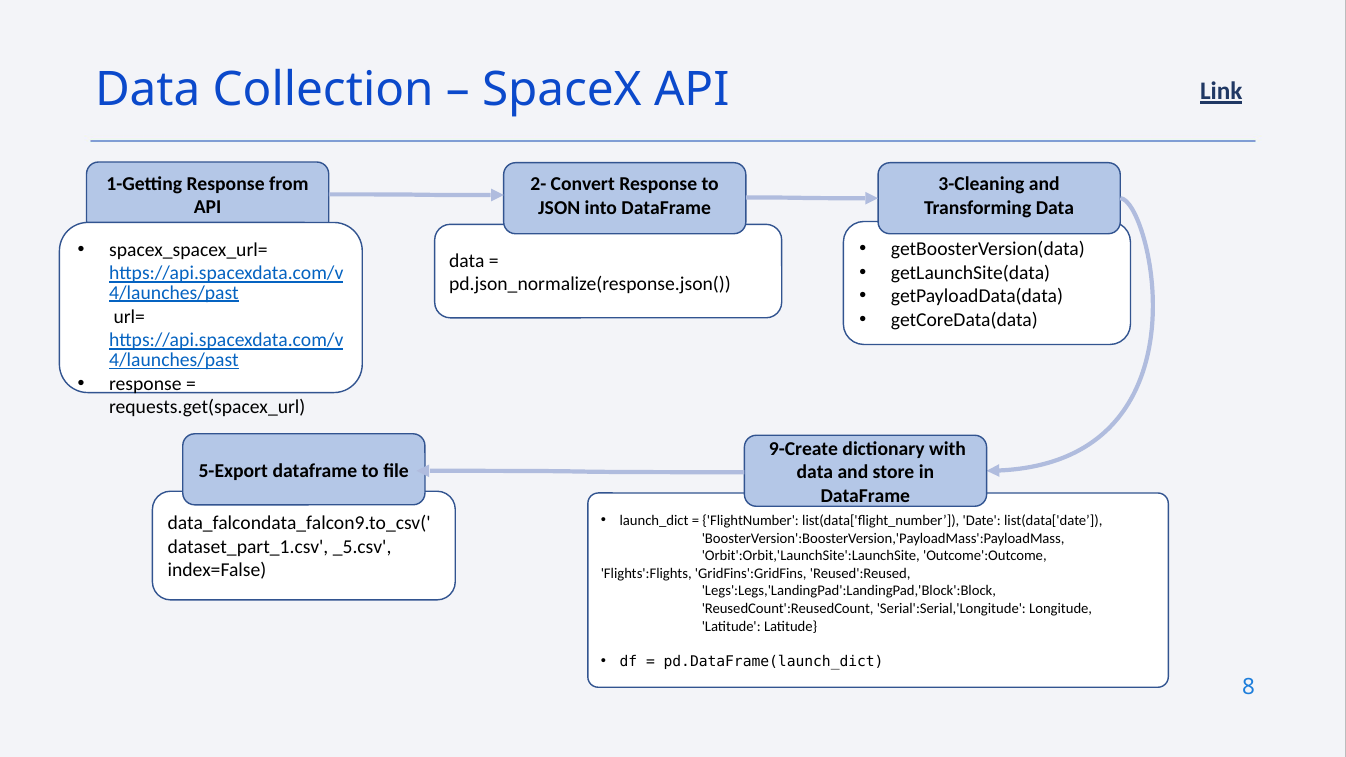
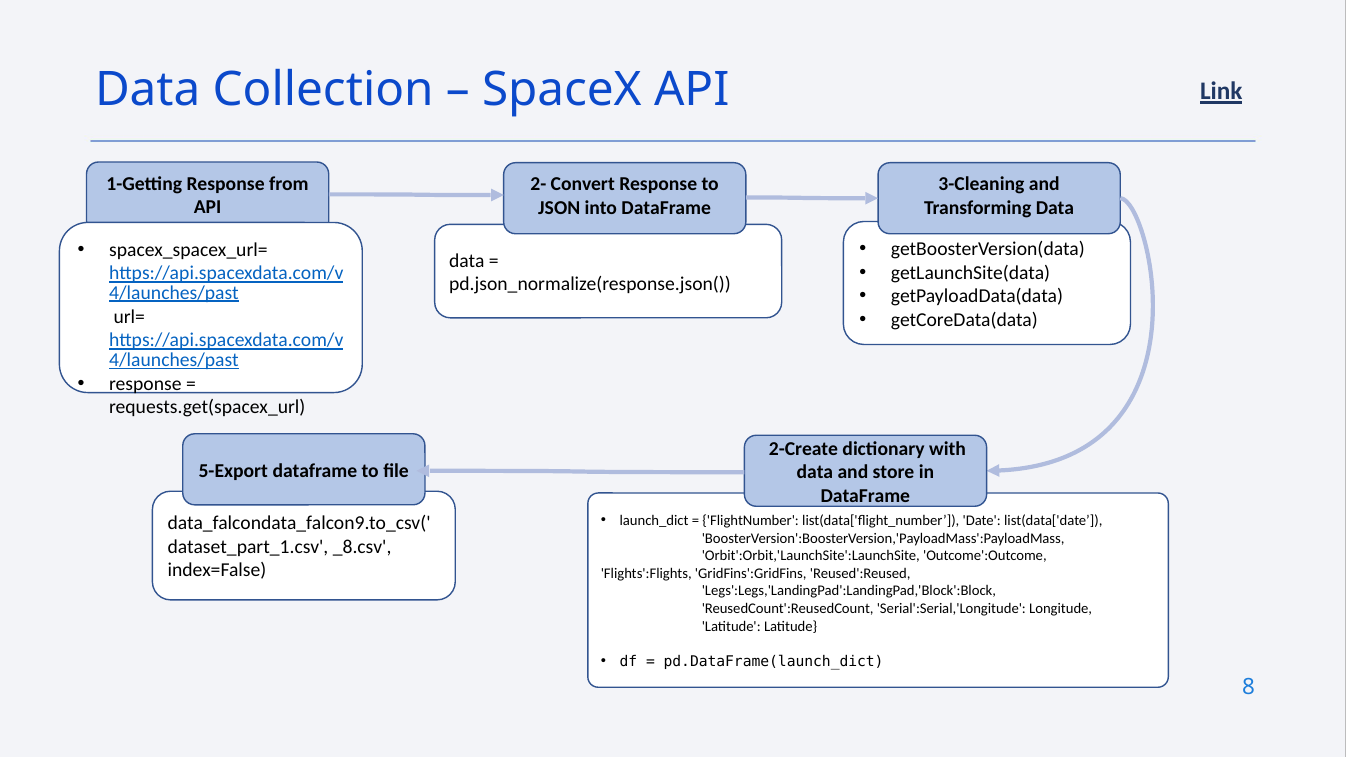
9-Create: 9-Create -> 2-Create (804, 449)
_5.csv: _5.csv -> _8.csv (362, 547)
